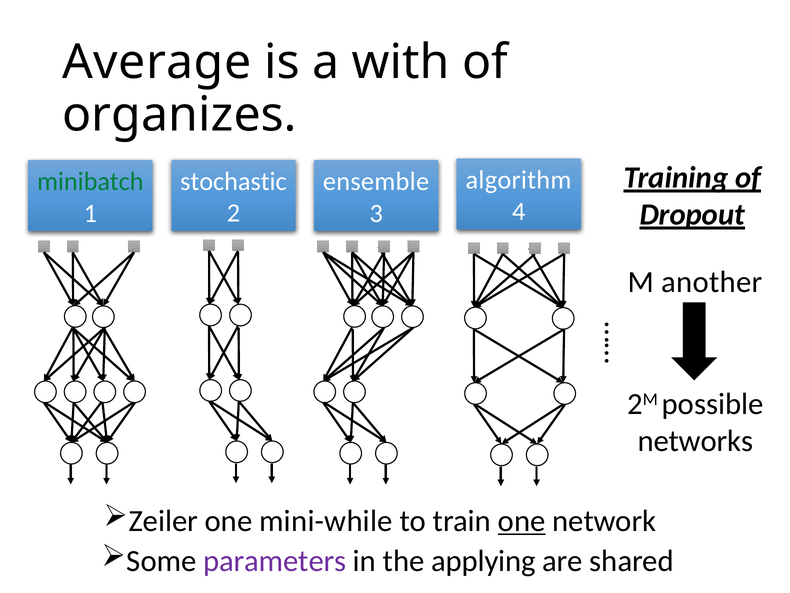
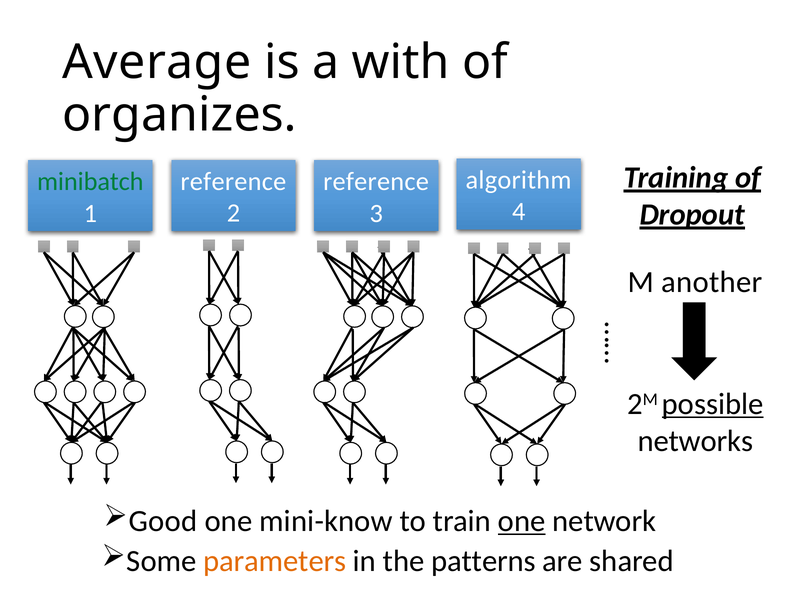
stochastic: stochastic -> reference (233, 181)
ensemble: ensemble -> reference (376, 182)
possible underline: none -> present (713, 404)
Zeiler: Zeiler -> Good (163, 521)
mini-while: mini-while -> mini-know (326, 521)
parameters colour: purple -> orange (275, 561)
applying: applying -> patterns (484, 561)
